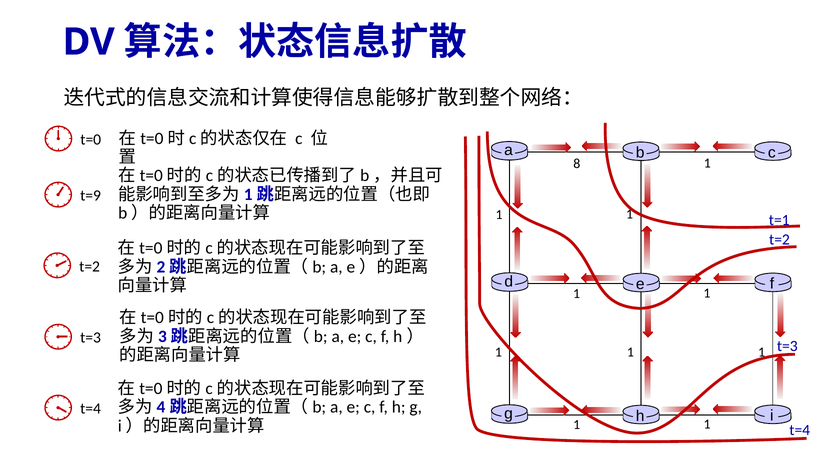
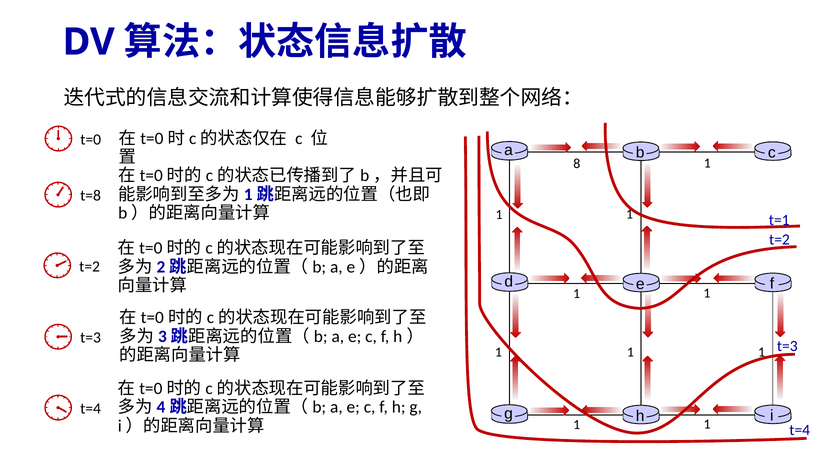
t=9: t=9 -> t=8 (91, 196)
